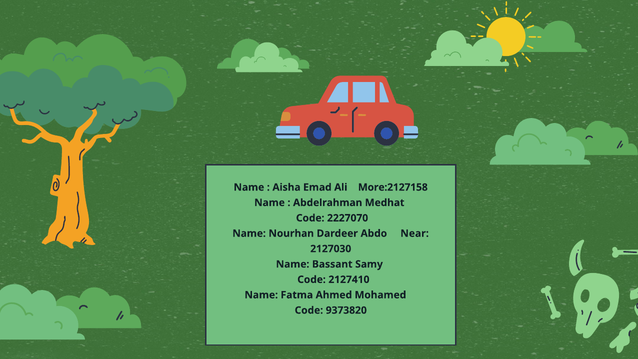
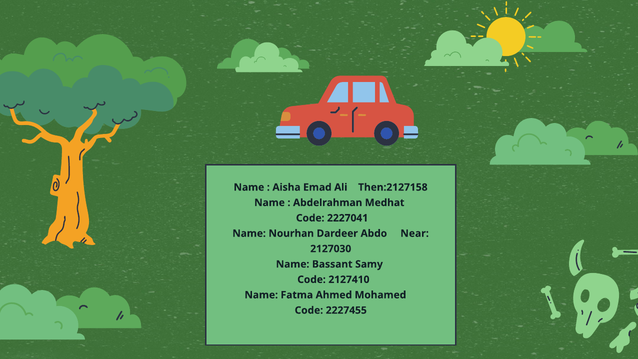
More:2127158: More:2127158 -> Then:2127158 (393, 187)
2227070: 2227070 -> 2227041 (348, 218)
9373820: 9373820 -> 2227455 (346, 310)
